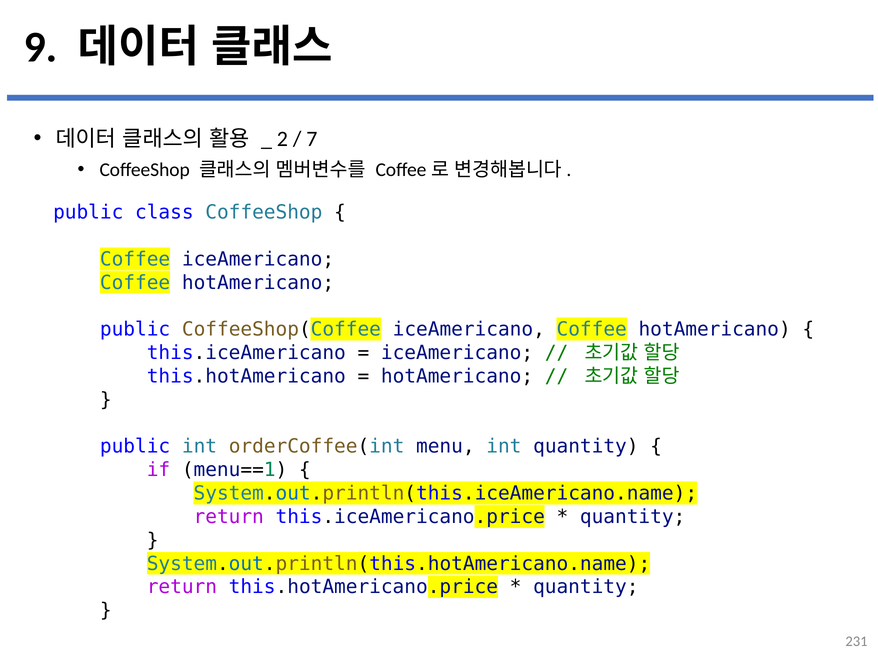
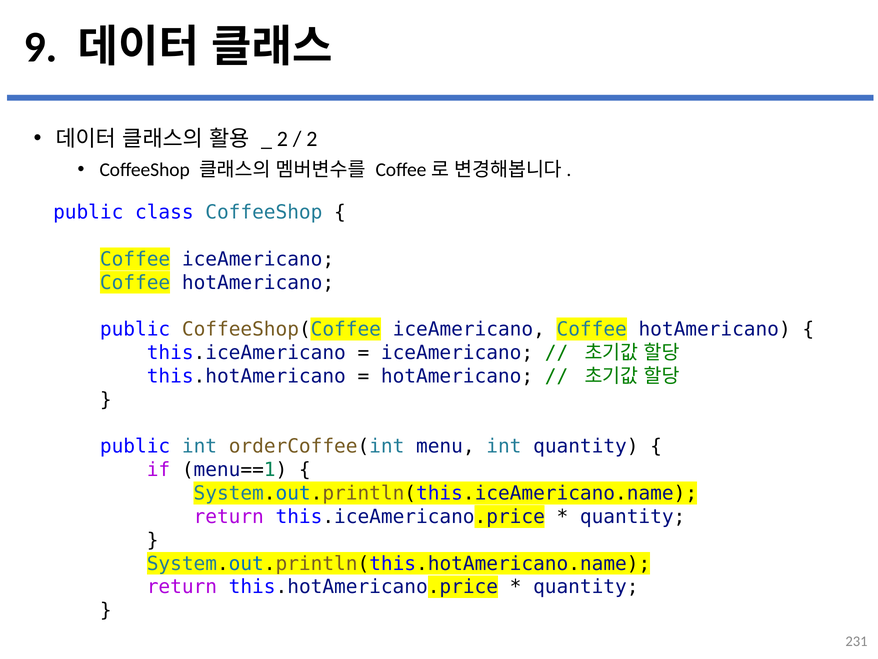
7: 7 -> 2 (312, 139)
